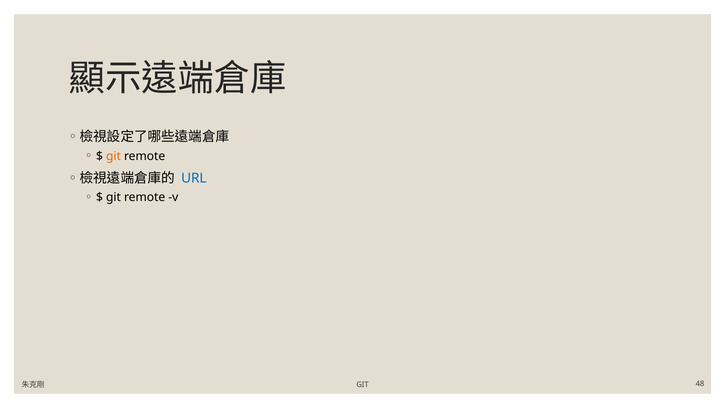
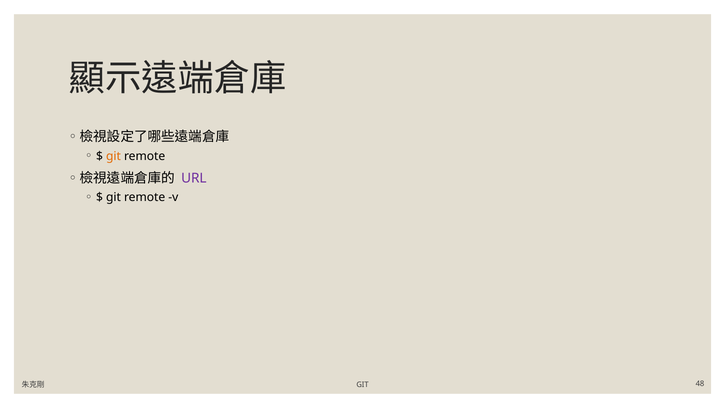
URL colour: blue -> purple (194, 178)
